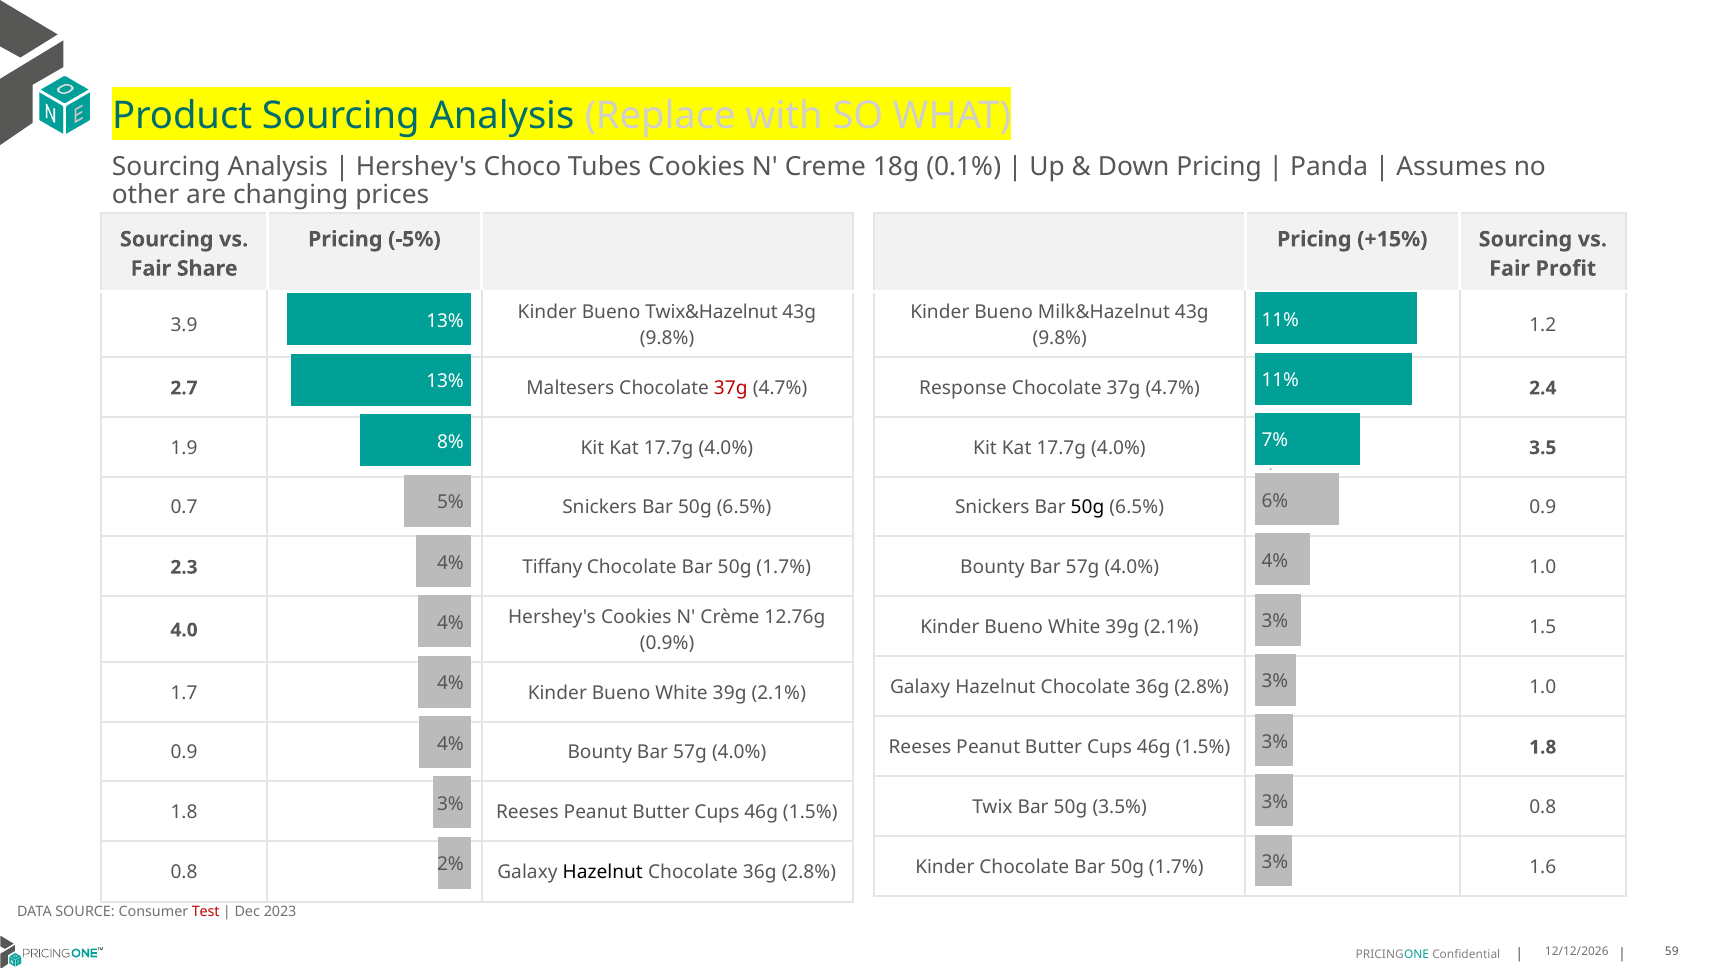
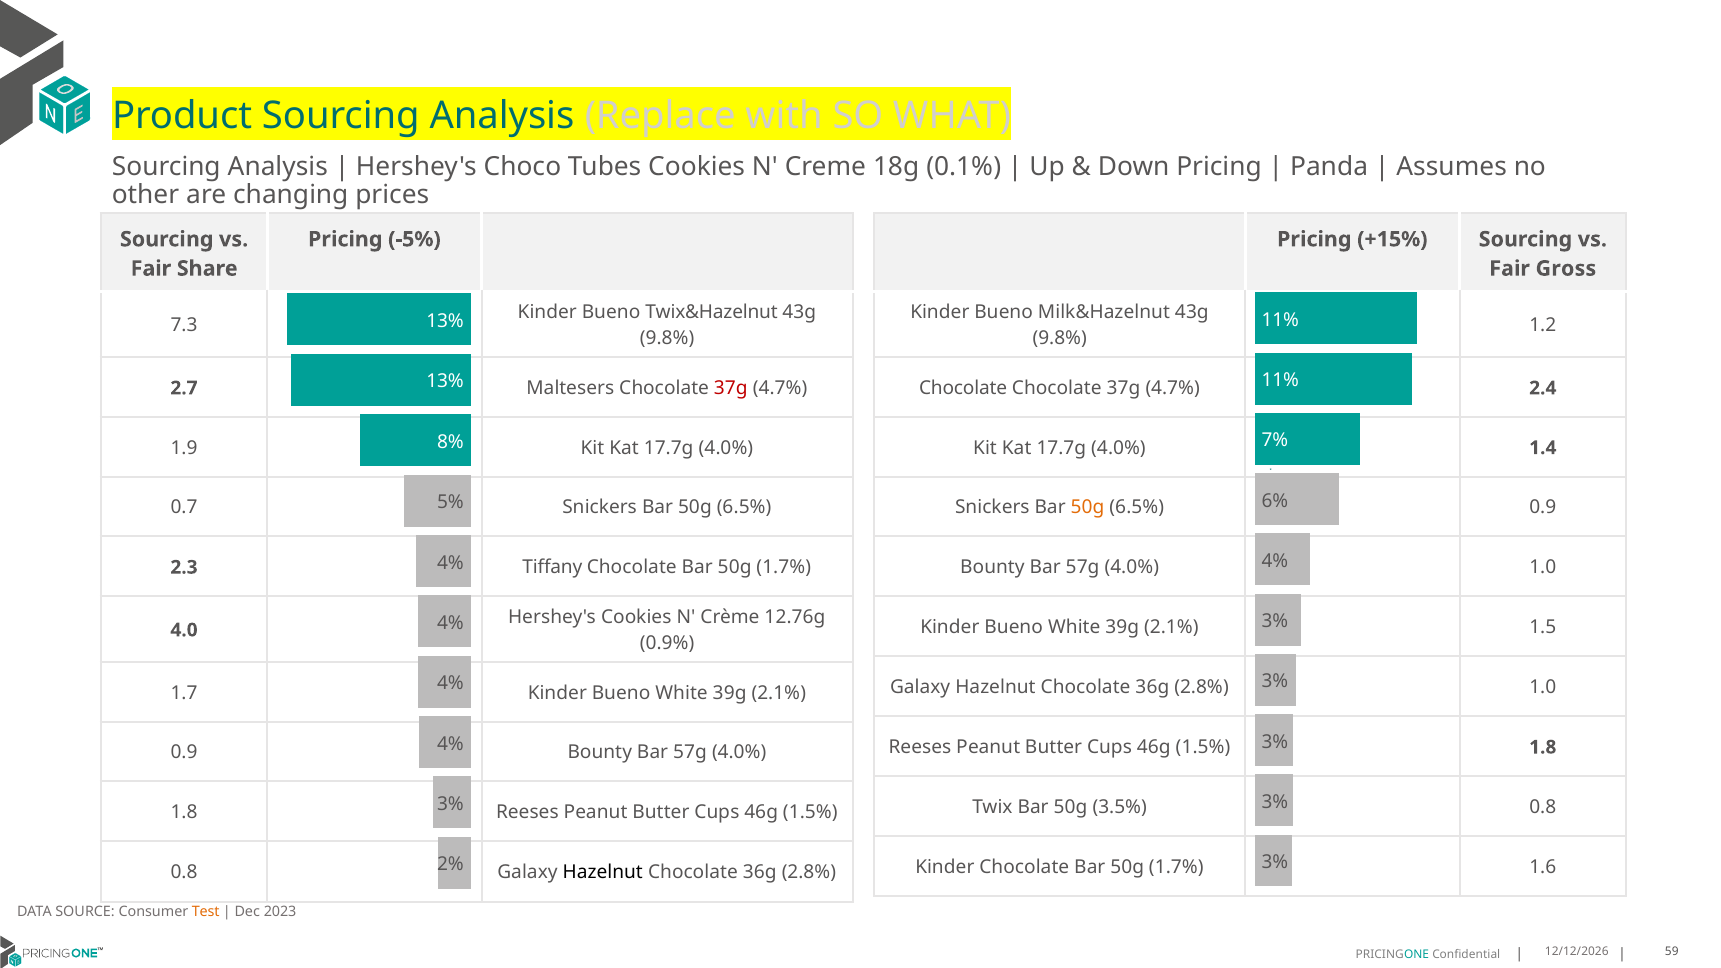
Profit: Profit -> Gross (1566, 269)
3.9: 3.9 -> 7.3 (184, 325)
Response: Response -> Chocolate (963, 388)
3.5: 3.5 -> 1.4 (1543, 448)
50g colour: black -> orange (1088, 508)
Test colour: red -> orange (206, 912)
